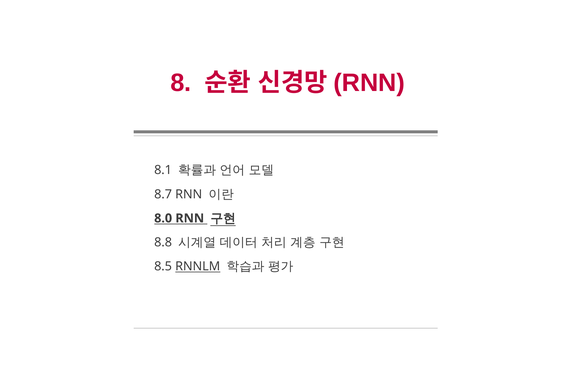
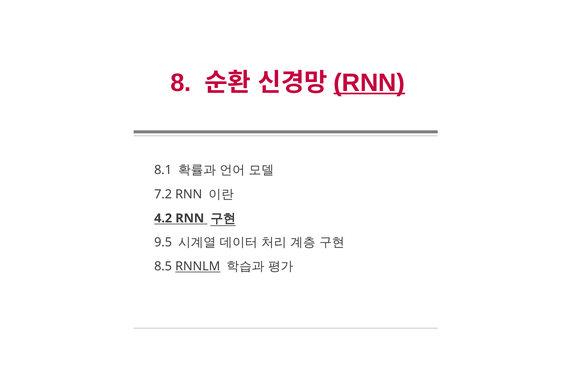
RNN underline: none -> present (369, 83)
8.7: 8.7 -> 7.2 (163, 194)
8.0: 8.0 -> 4.2 (163, 218)
8.8: 8.8 -> 9.5 (163, 243)
